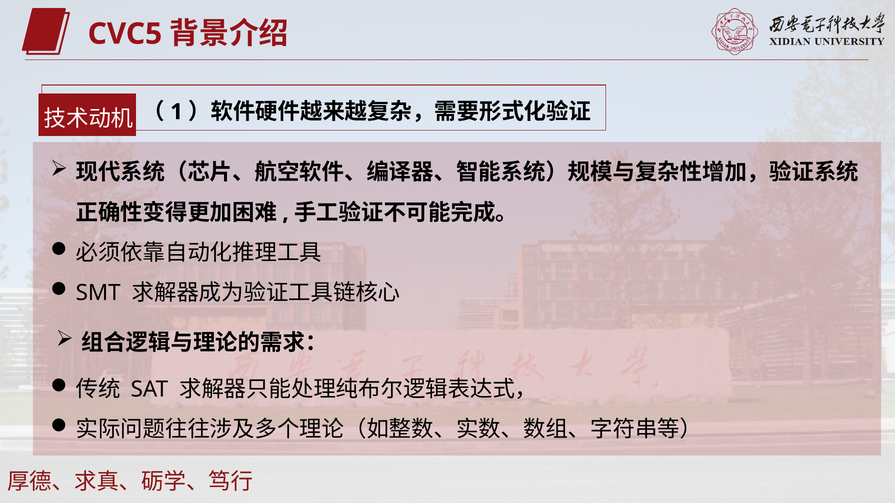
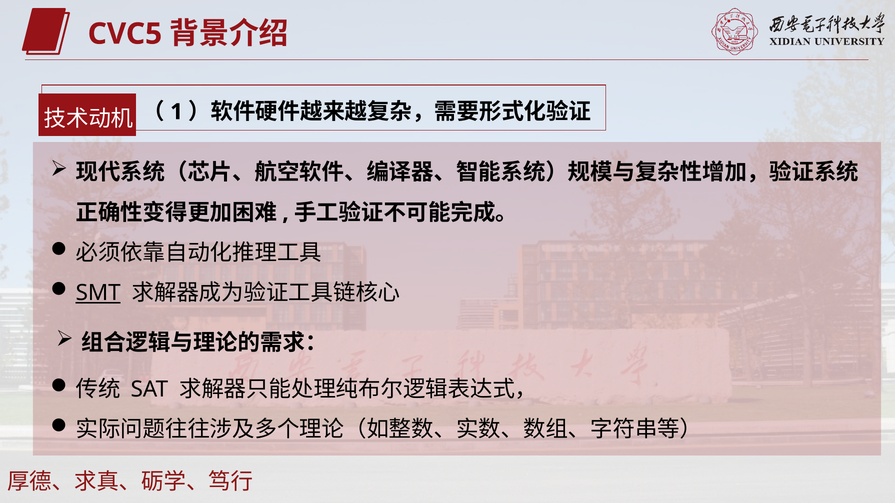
SMT underline: none -> present (98, 293)
